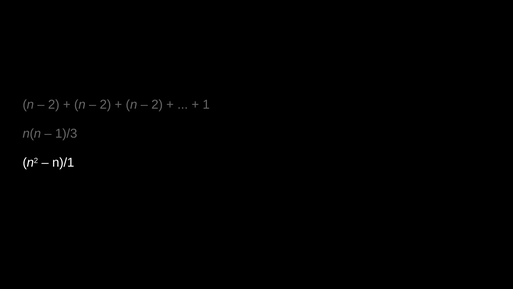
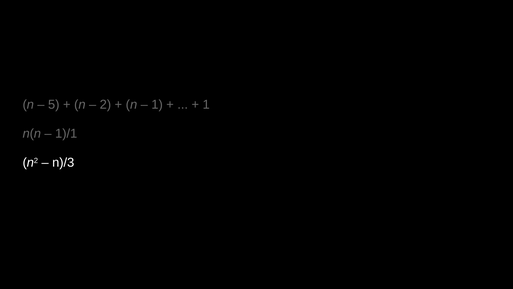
2: 2 -> 5 (54, 104)
2: 2 -> 1 (157, 104)
1)/3: 1)/3 -> 1)/1 (66, 133)
n)/1: n)/1 -> n)/3 (63, 163)
